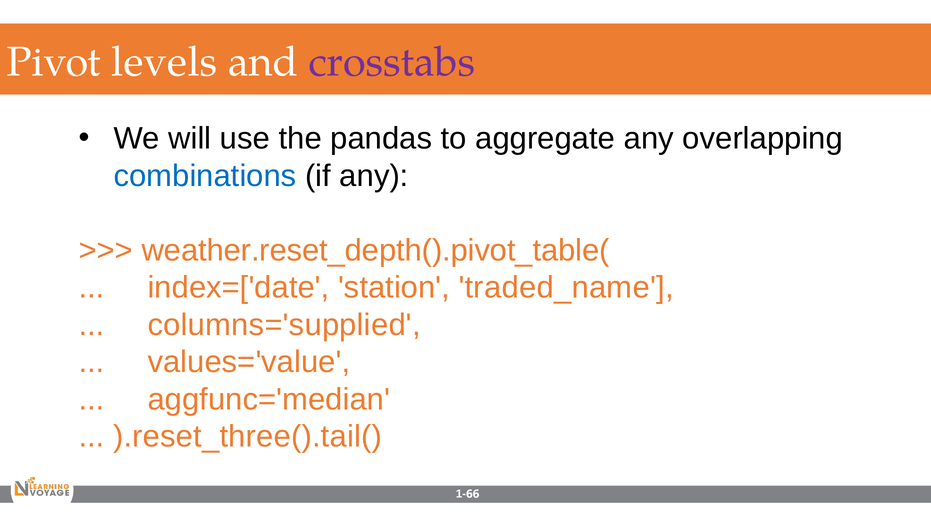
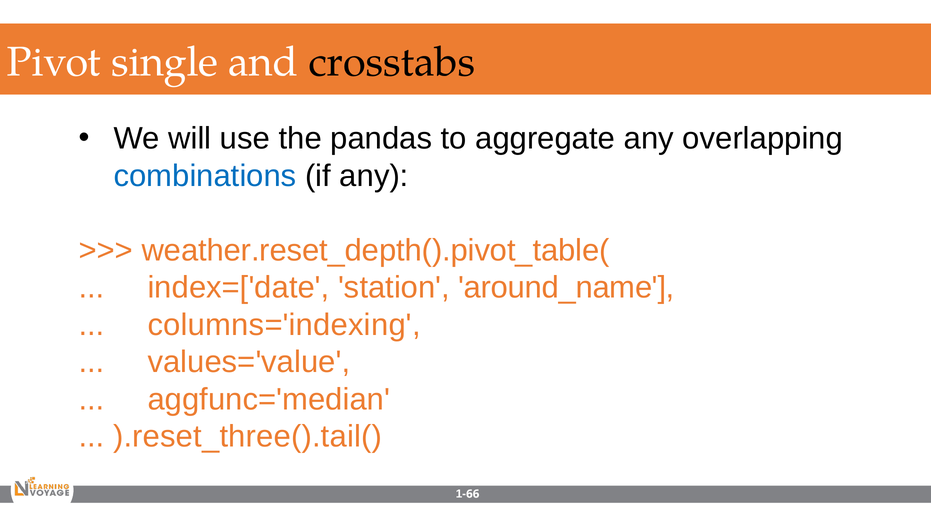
levels: levels -> single (165, 62)
crosstabs colour: purple -> black (392, 62)
traded_name: traded_name -> around_name (566, 287)
columns='supplied: columns='supplied -> columns='indexing (284, 325)
